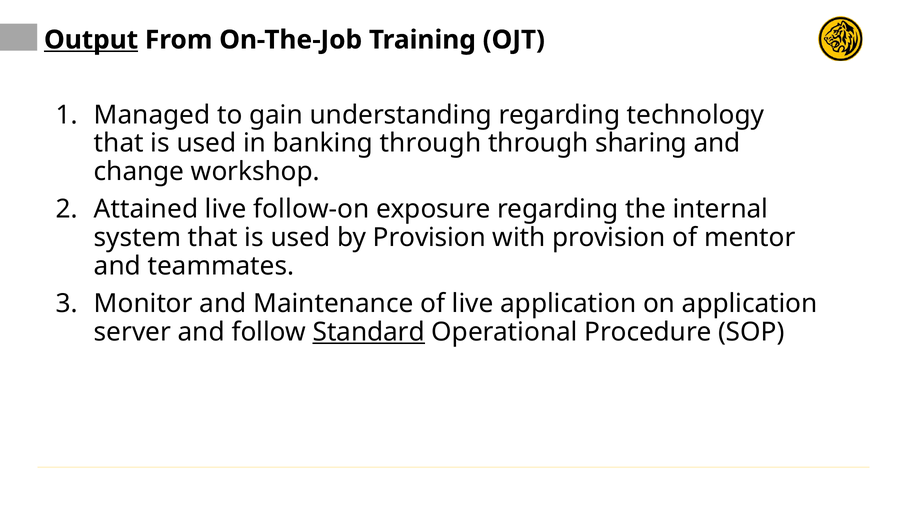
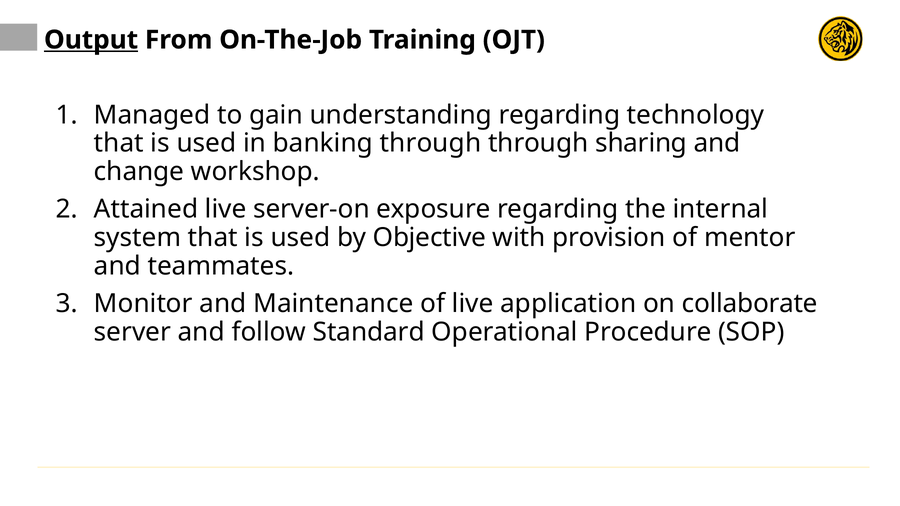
follow-on: follow-on -> server-on (311, 209)
by Provision: Provision -> Objective (429, 238)
on application: application -> collaborate (750, 304)
Standard underline: present -> none (369, 332)
